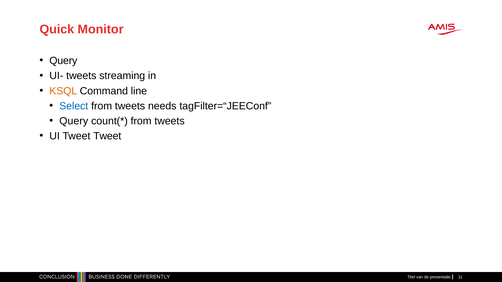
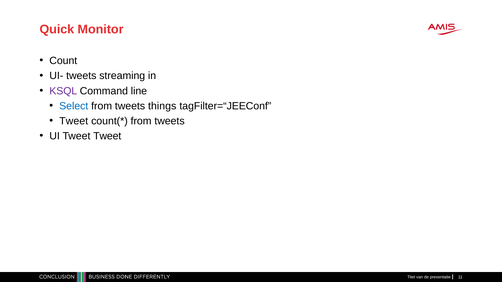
Query: Query -> Count (63, 61)
KSQL colour: orange -> purple (63, 91)
needs: needs -> things (162, 106)
Query: Query -> Tweet (74, 121)
